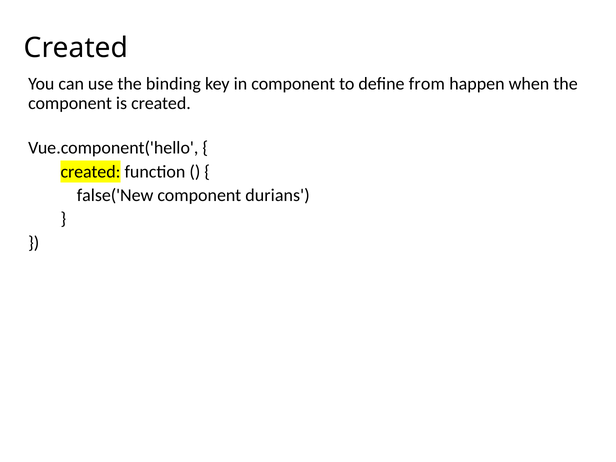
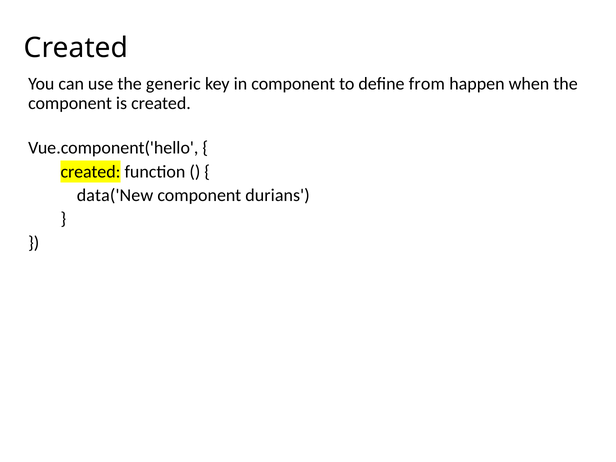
binding: binding -> generic (173, 84)
false('New: false('New -> data('New (115, 195)
